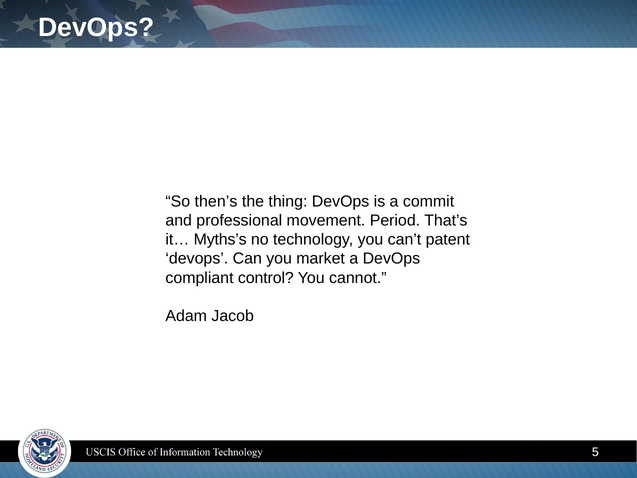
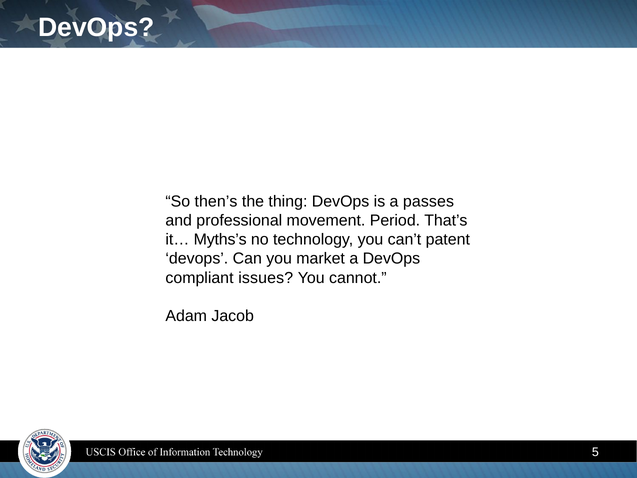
commit: commit -> passes (428, 201)
control: control -> issues (266, 278)
